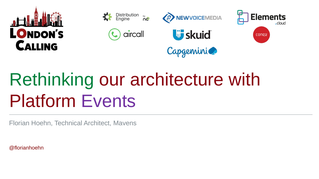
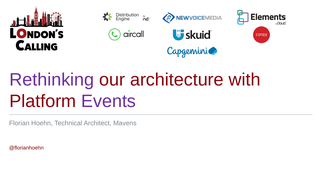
Rethinking colour: green -> purple (52, 80)
